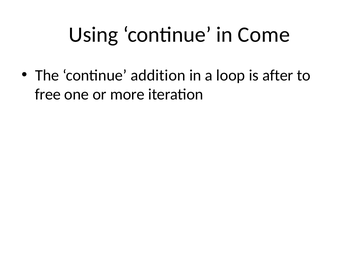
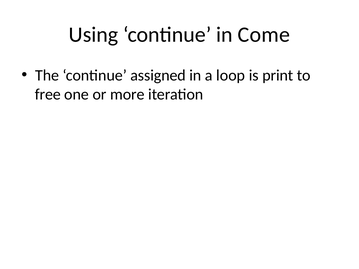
addition: addition -> assigned (158, 75)
after: after -> print (278, 75)
